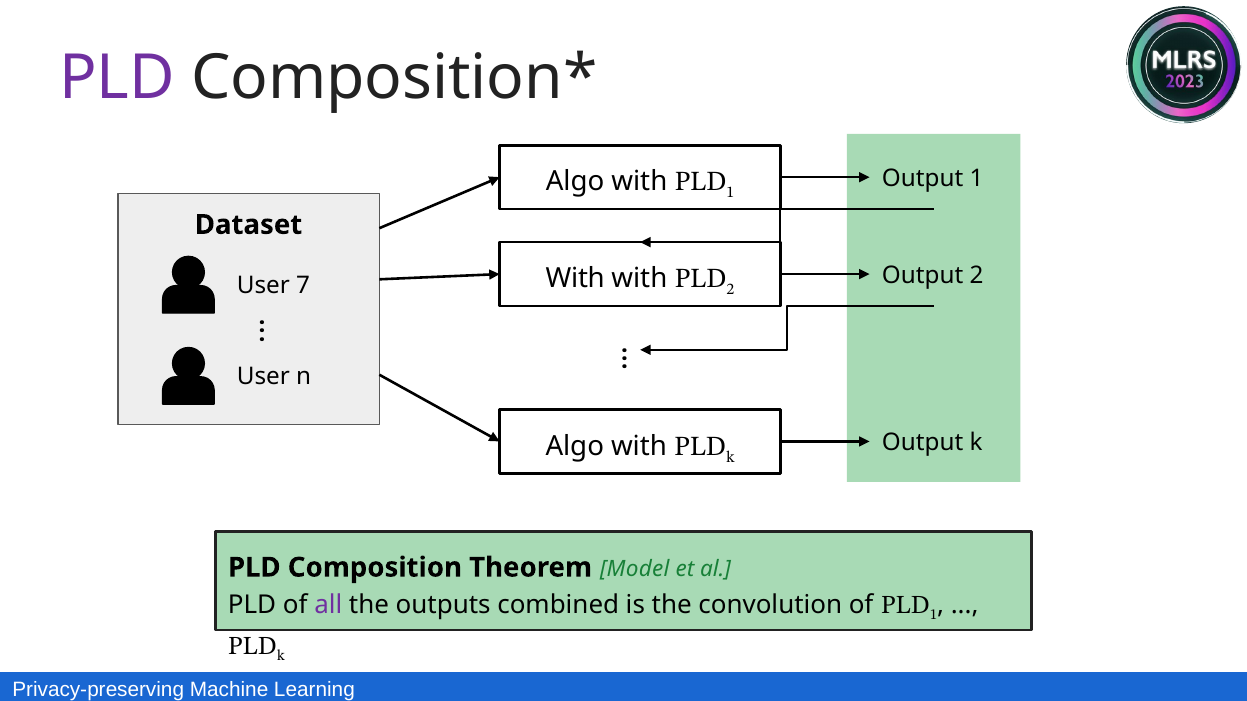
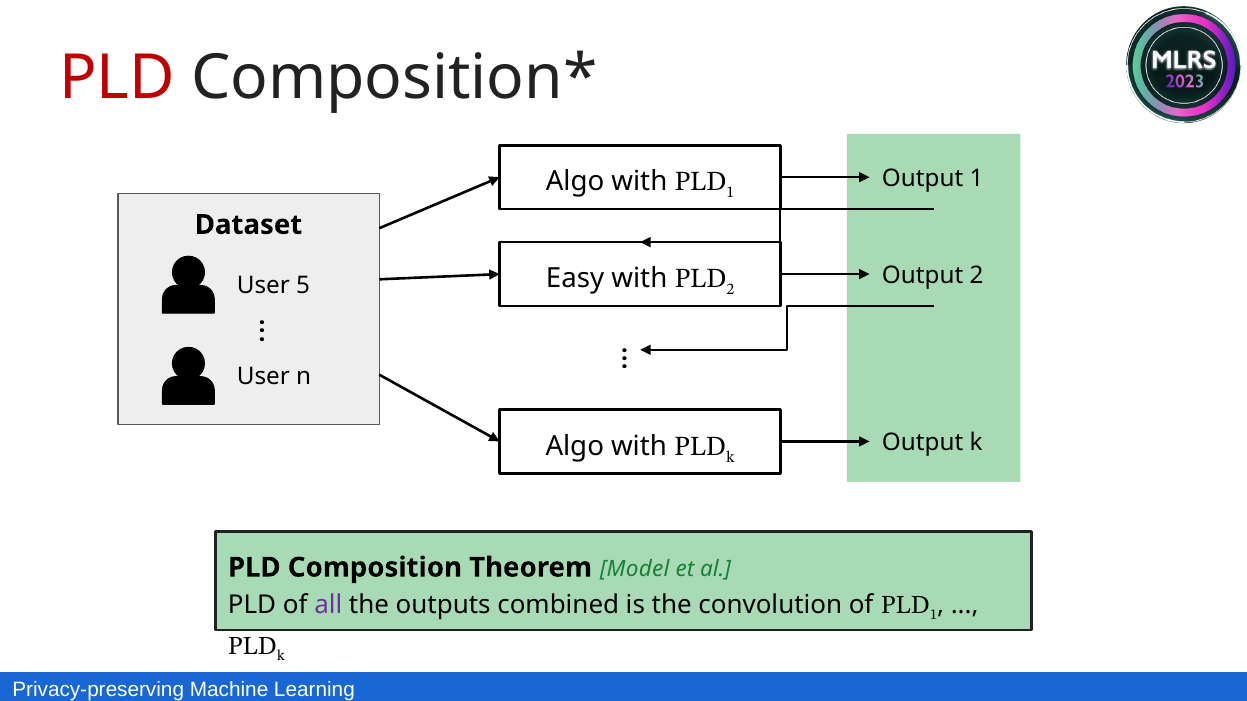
PLD colour: purple -> red (117, 78)
With: With -> Easy (575, 279)
7: 7 -> 5 (303, 286)
